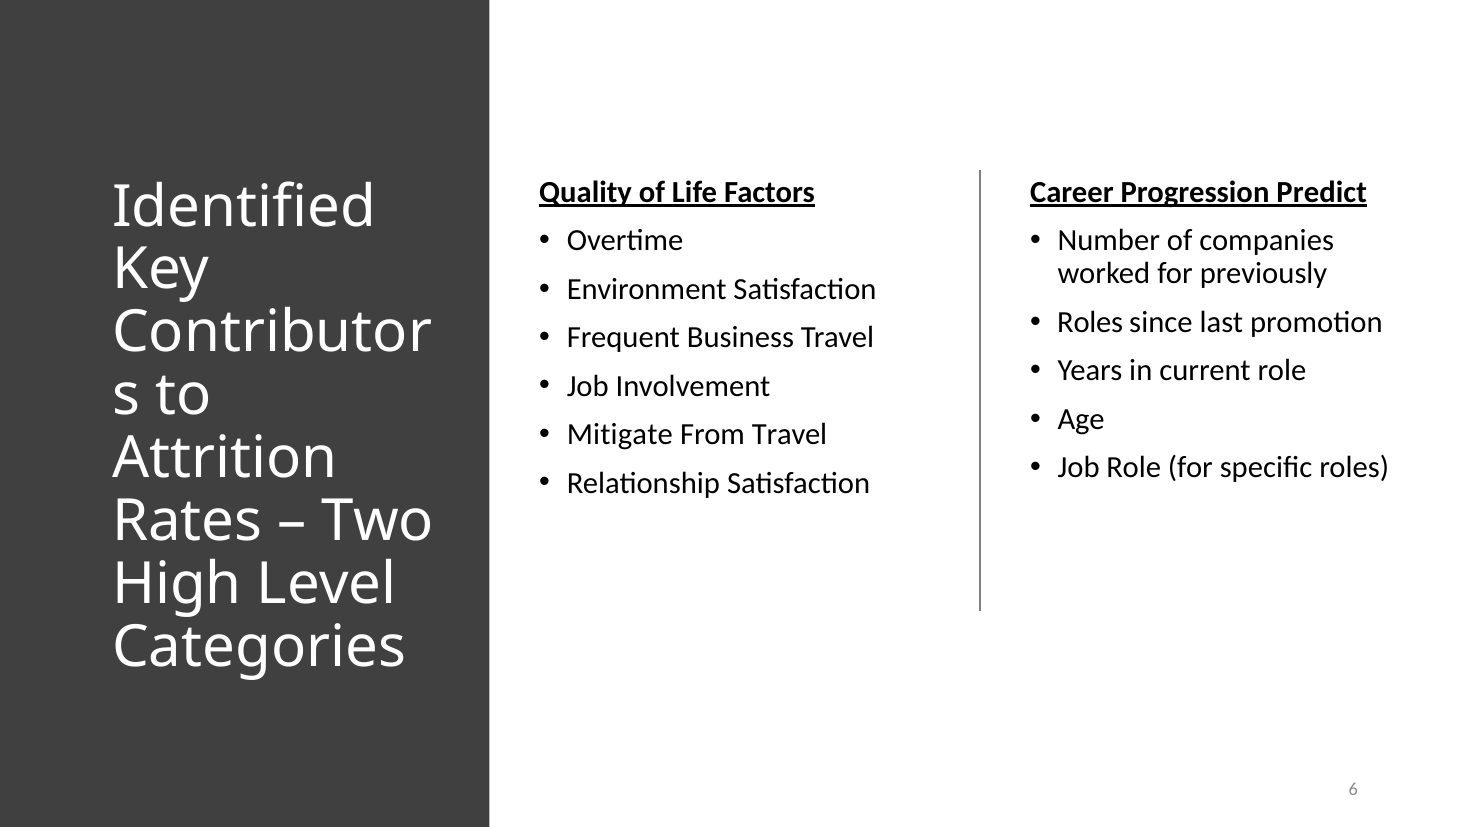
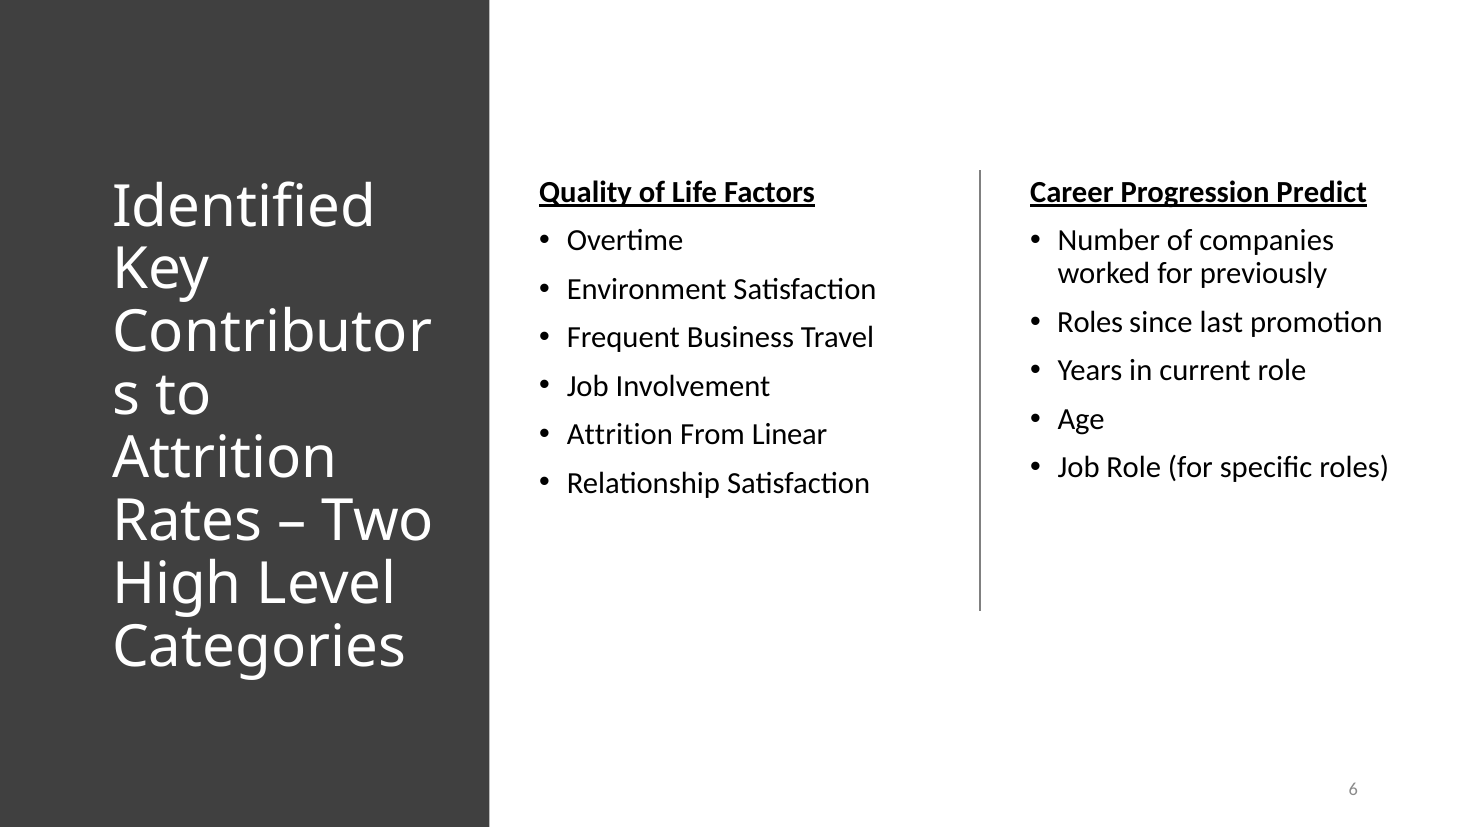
Mitigate: Mitigate -> Attrition (620, 434)
From Travel: Travel -> Linear (790, 434)
